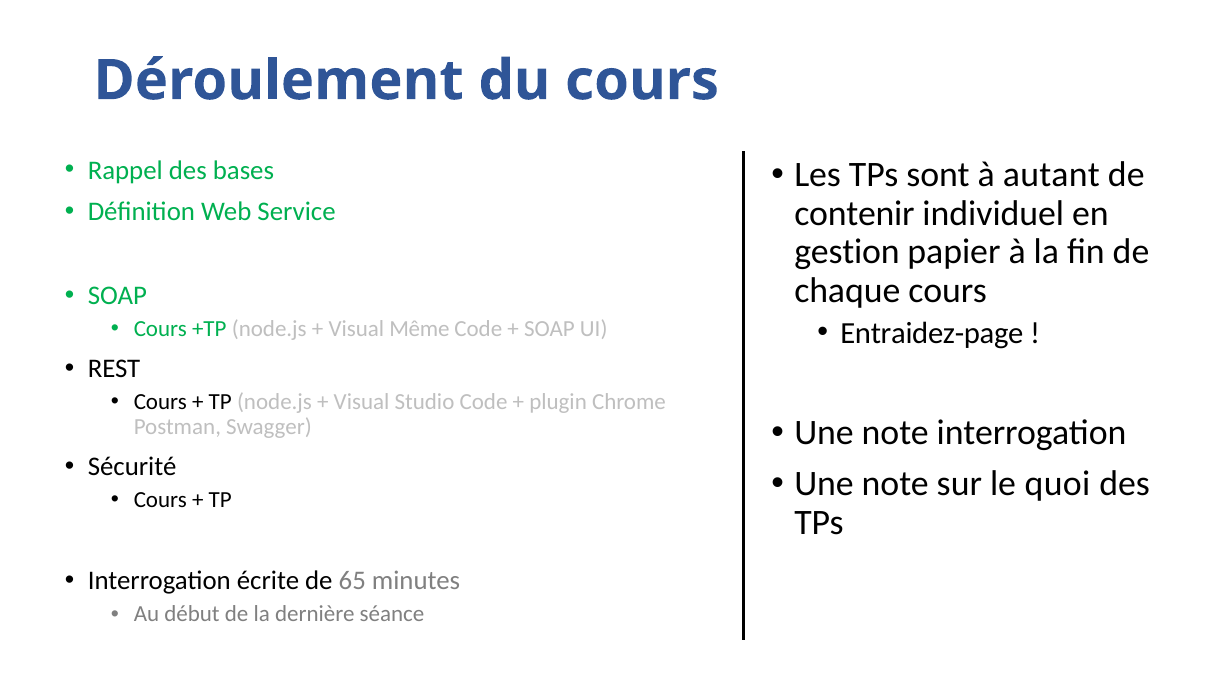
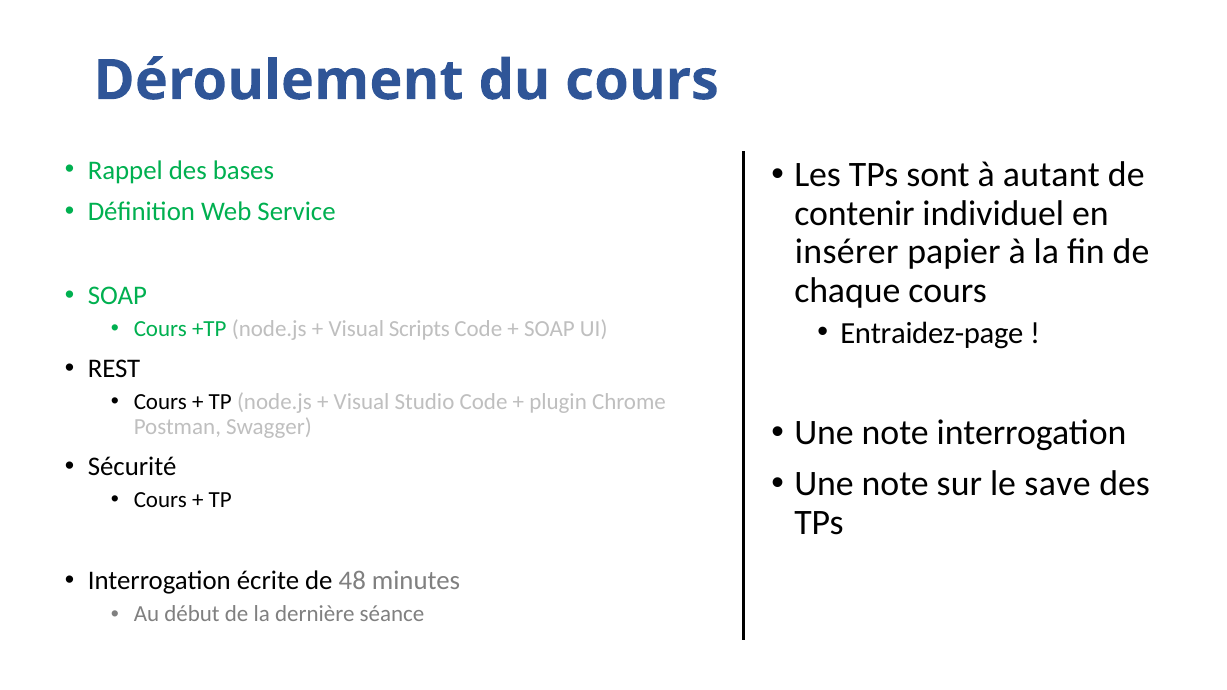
gestion: gestion -> insérer (847, 252)
Même: Même -> Scripts (419, 329)
quoi: quoi -> save (1058, 484)
65: 65 -> 48 (352, 581)
